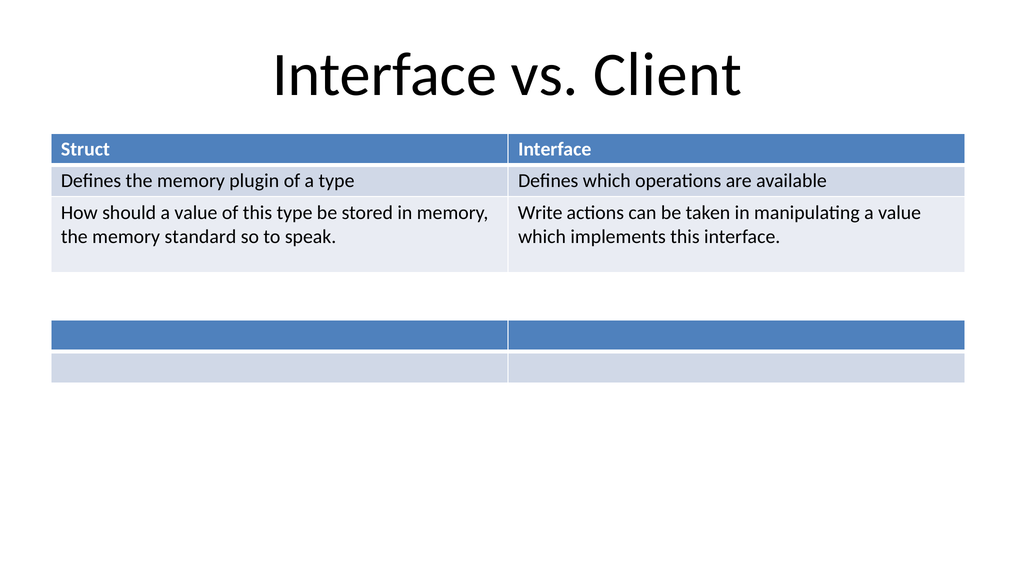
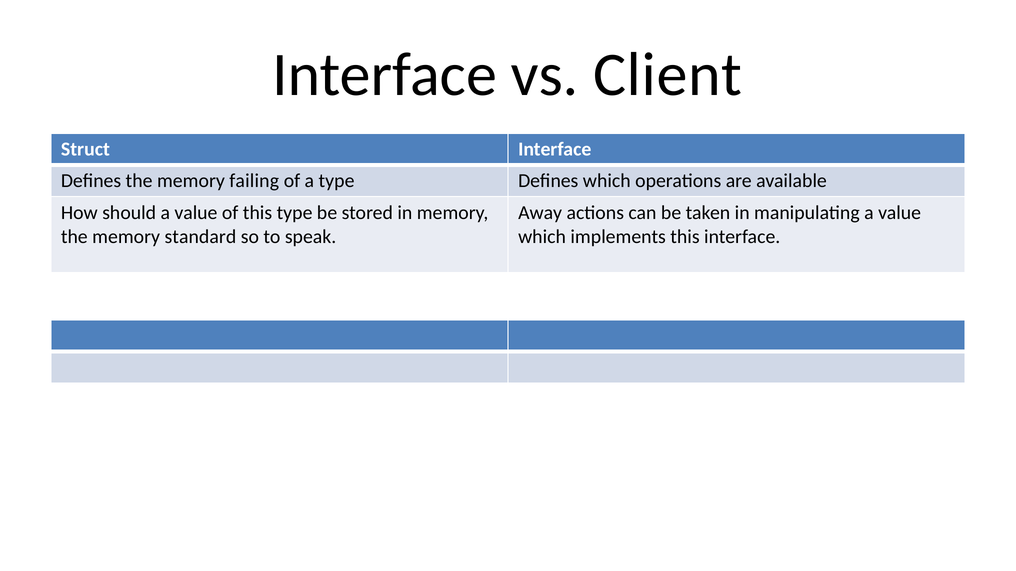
plugin: plugin -> failing (254, 181)
Write: Write -> Away (540, 213)
